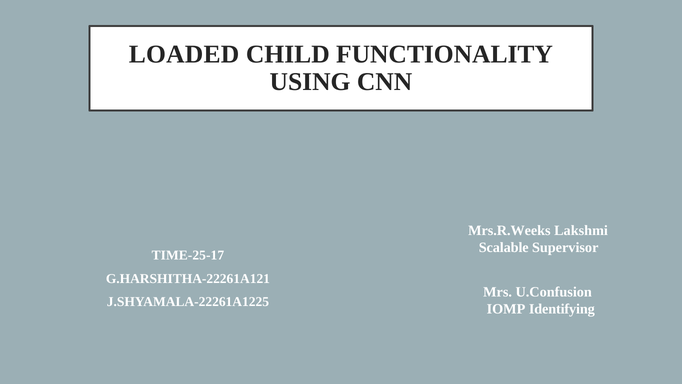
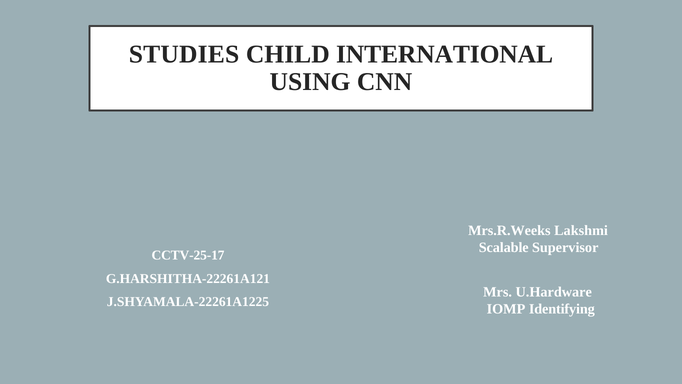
LOADED: LOADED -> STUDIES (184, 54)
FUNCTIONALITY: FUNCTIONALITY -> INTERNATIONAL (445, 54)
TIME-25-17: TIME-25-17 -> CCTV-25-17 (188, 255)
U.Confusion: U.Confusion -> U.Hardware (554, 292)
